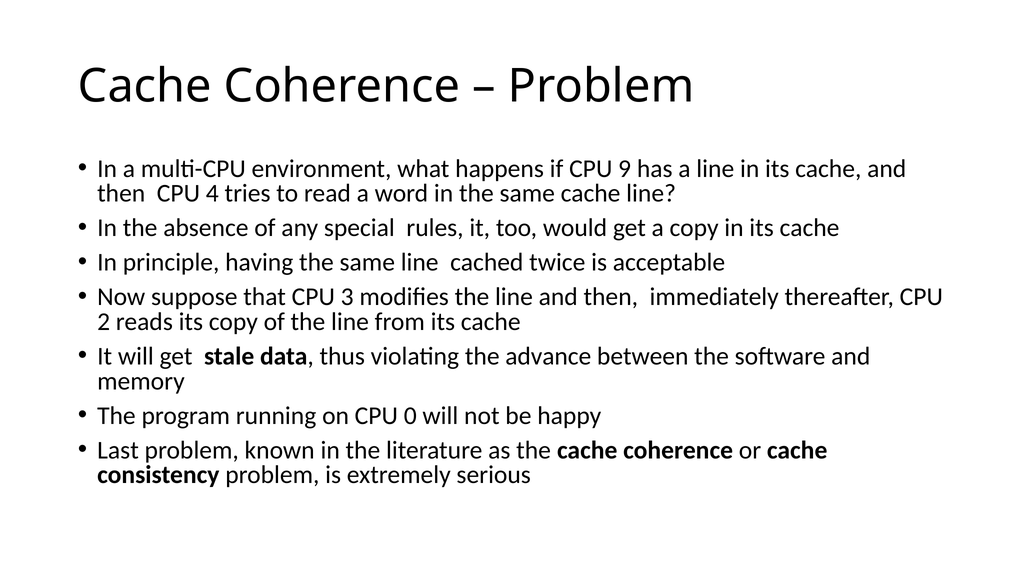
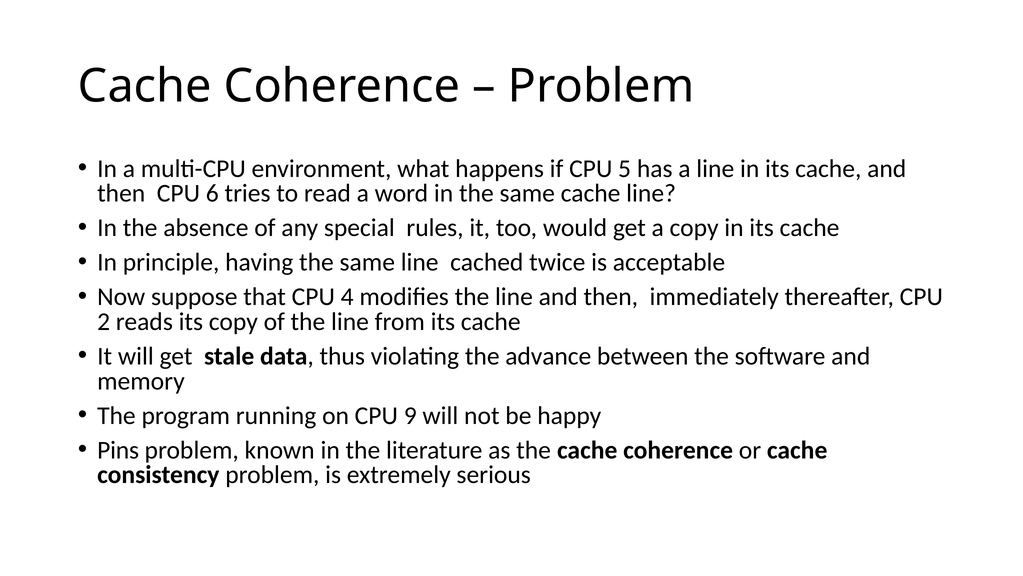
9: 9 -> 5 (625, 168)
4: 4 -> 6 (212, 193)
3: 3 -> 4 (347, 297)
0: 0 -> 9 (410, 415)
Last: Last -> Pins (118, 450)
